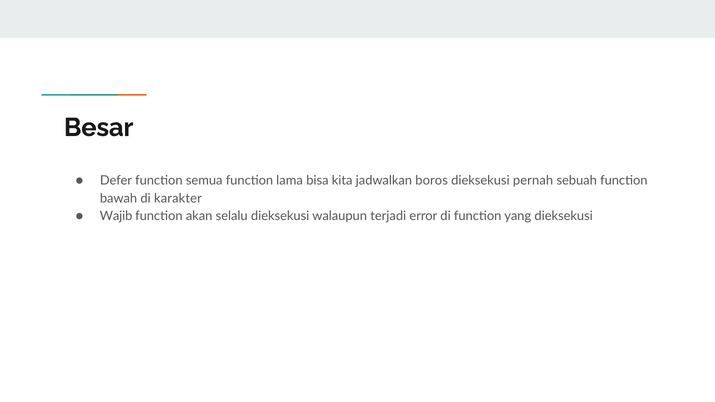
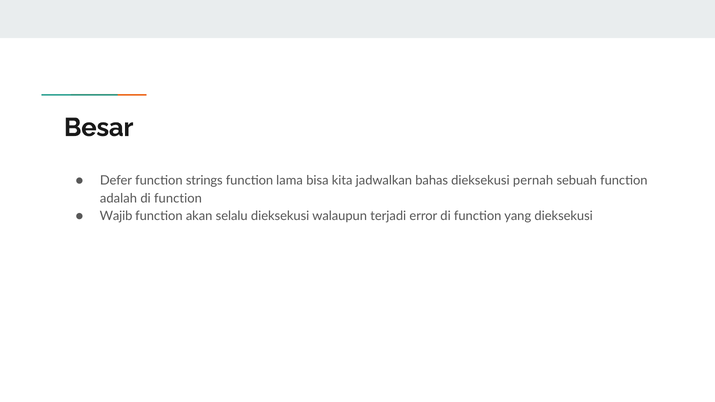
semua: semua -> strings (204, 181)
boros: boros -> bahas (432, 181)
bawah: bawah -> adalah (118, 198)
karakter: karakter -> function (178, 198)
